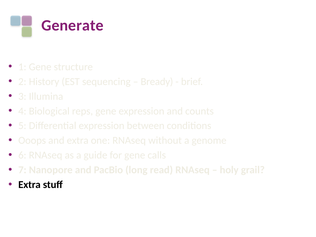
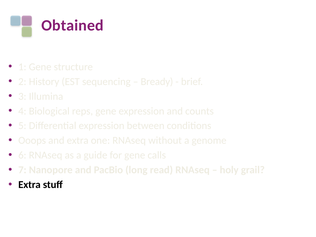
Generate: Generate -> Obtained (72, 26)
